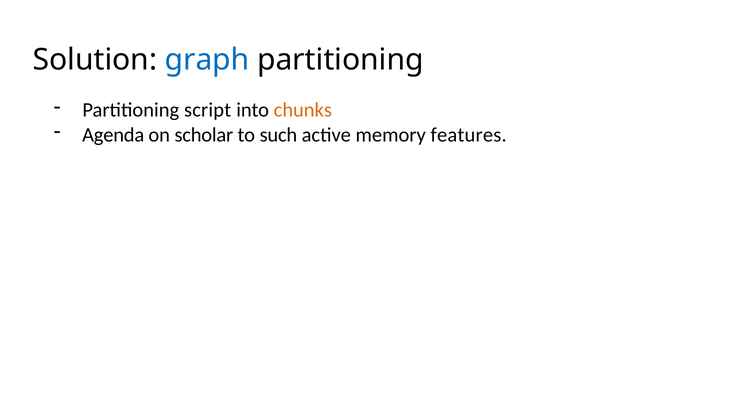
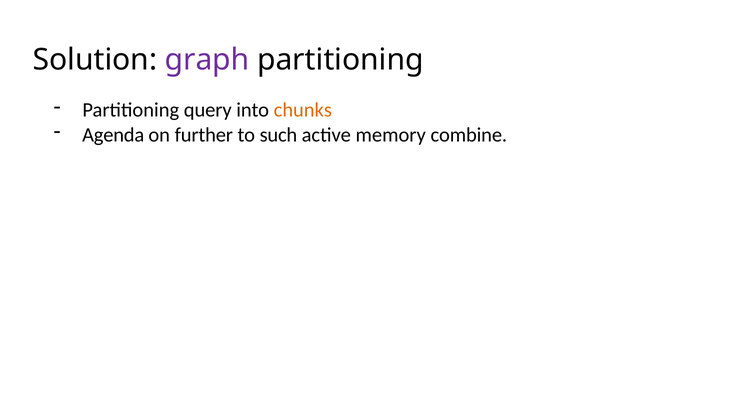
graph colour: blue -> purple (207, 60)
script: script -> query (208, 110)
scholar: scholar -> further (204, 135)
features: features -> combine (469, 135)
